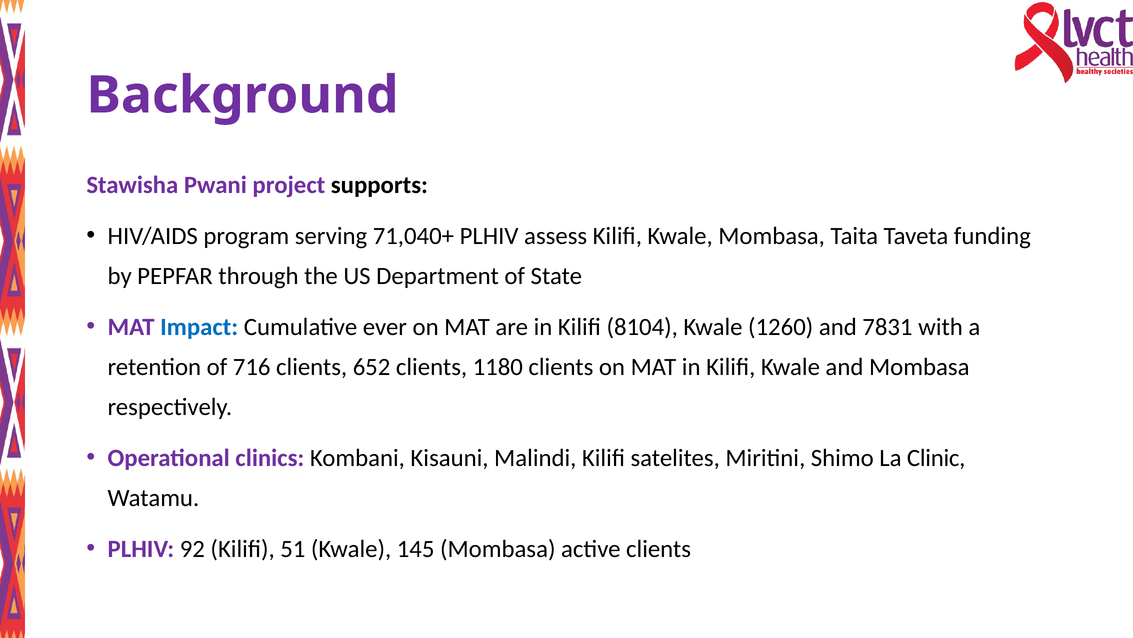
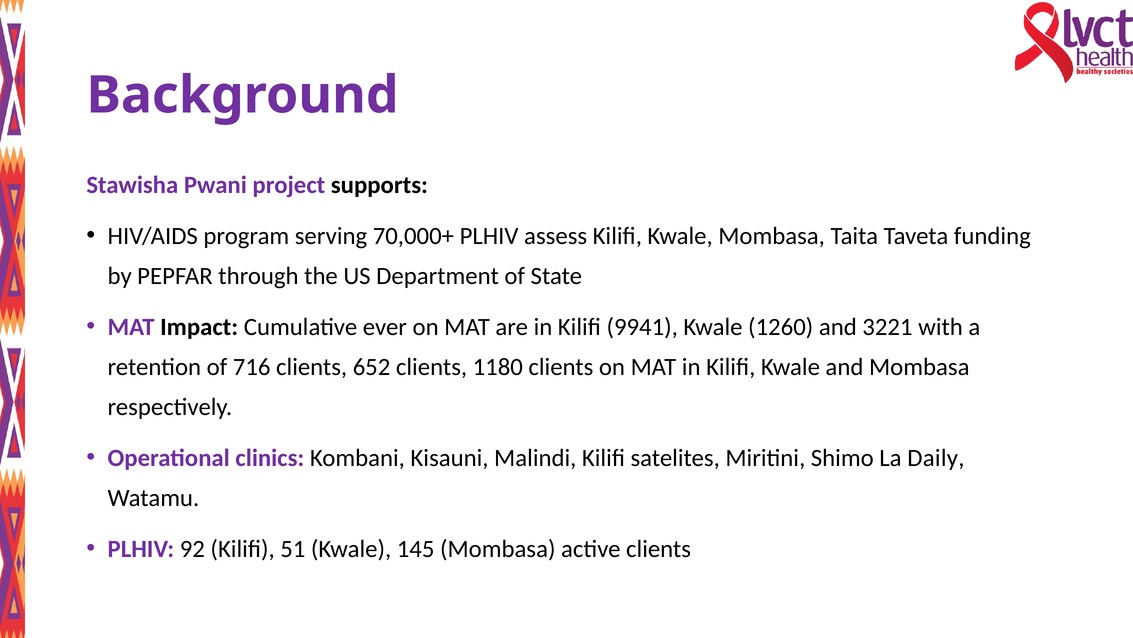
71,040+: 71,040+ -> 70,000+ (413, 236)
Impact colour: blue -> black (199, 326)
8104: 8104 -> 9941 (642, 326)
7831: 7831 -> 3221 (887, 326)
Clinic: Clinic -> Daily (936, 458)
